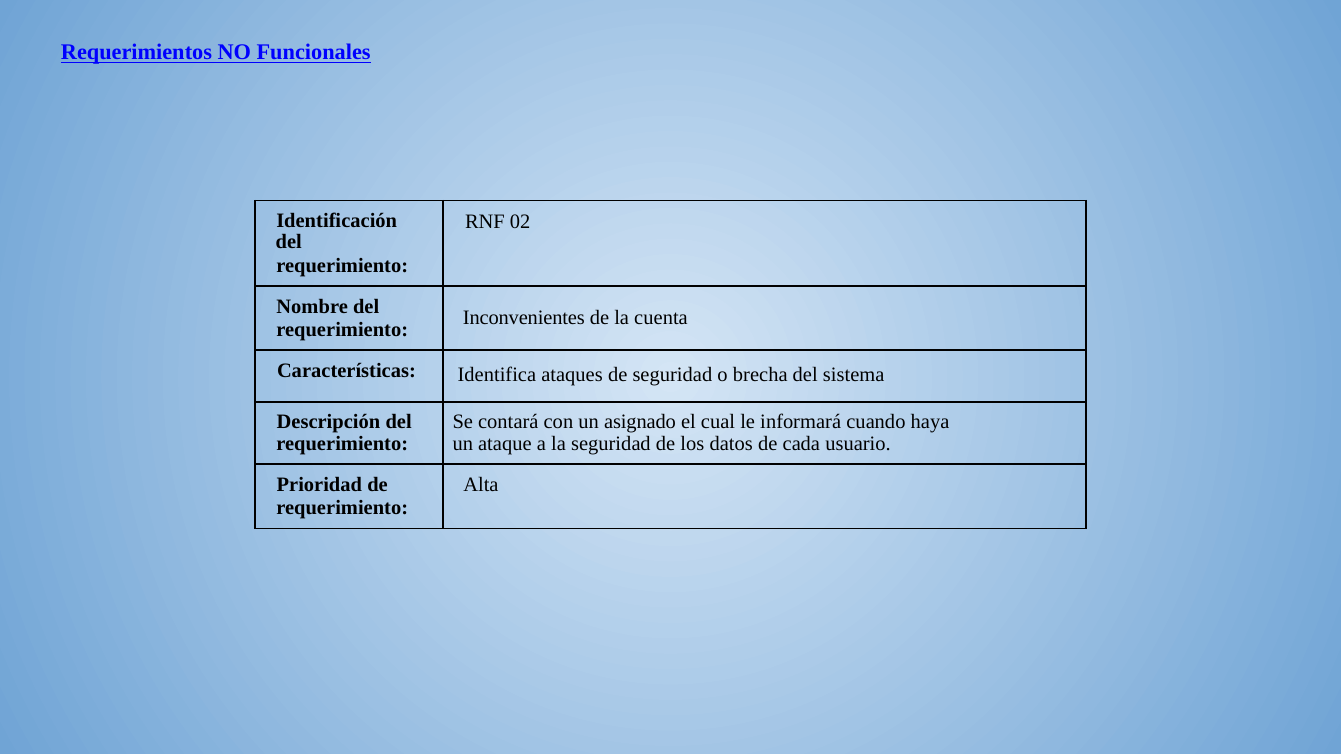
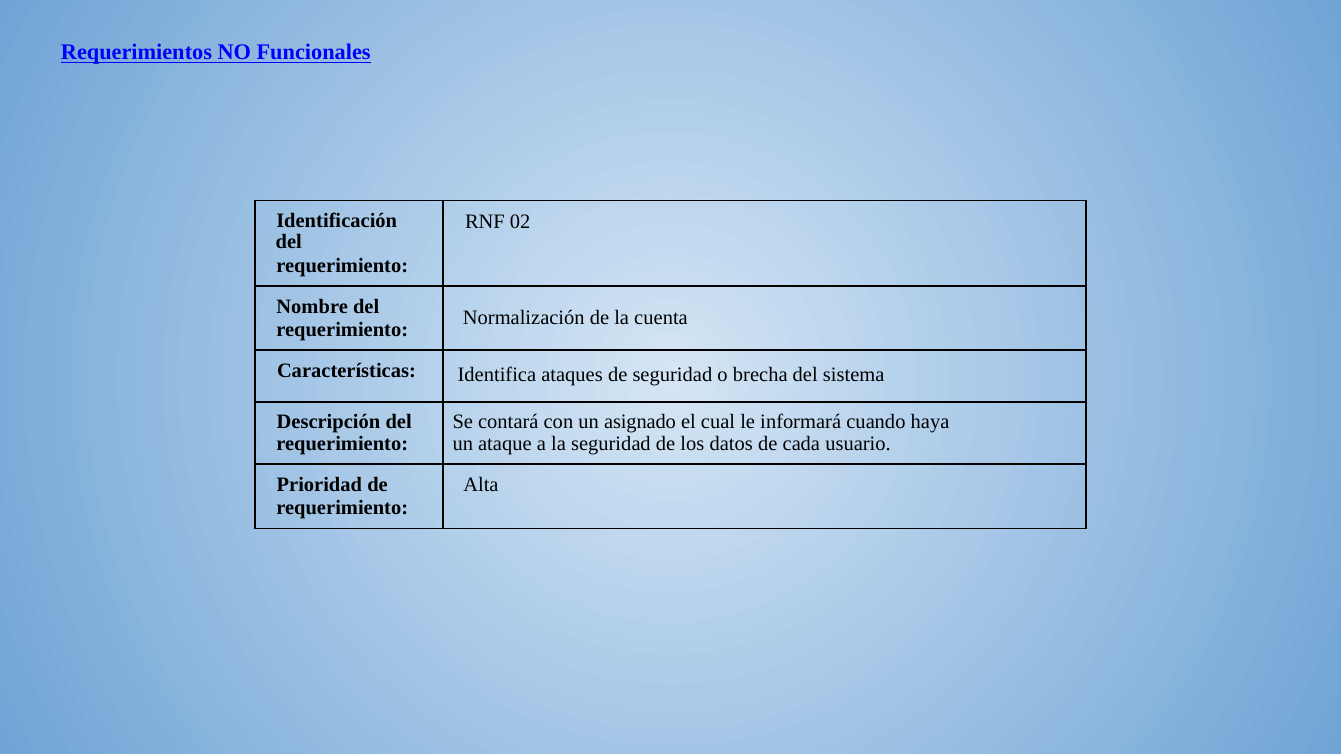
Inconvenientes: Inconvenientes -> Normalización (524, 318)
